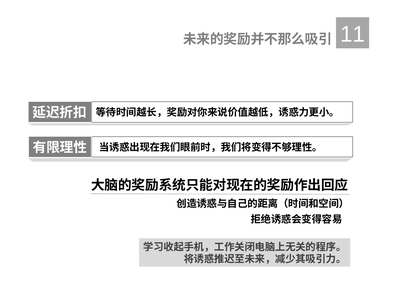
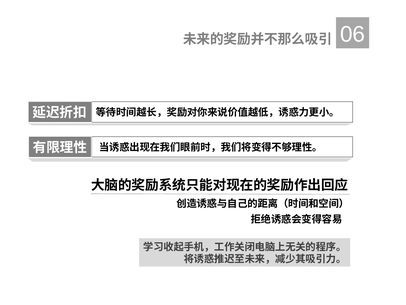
11: 11 -> 06 (353, 34)
